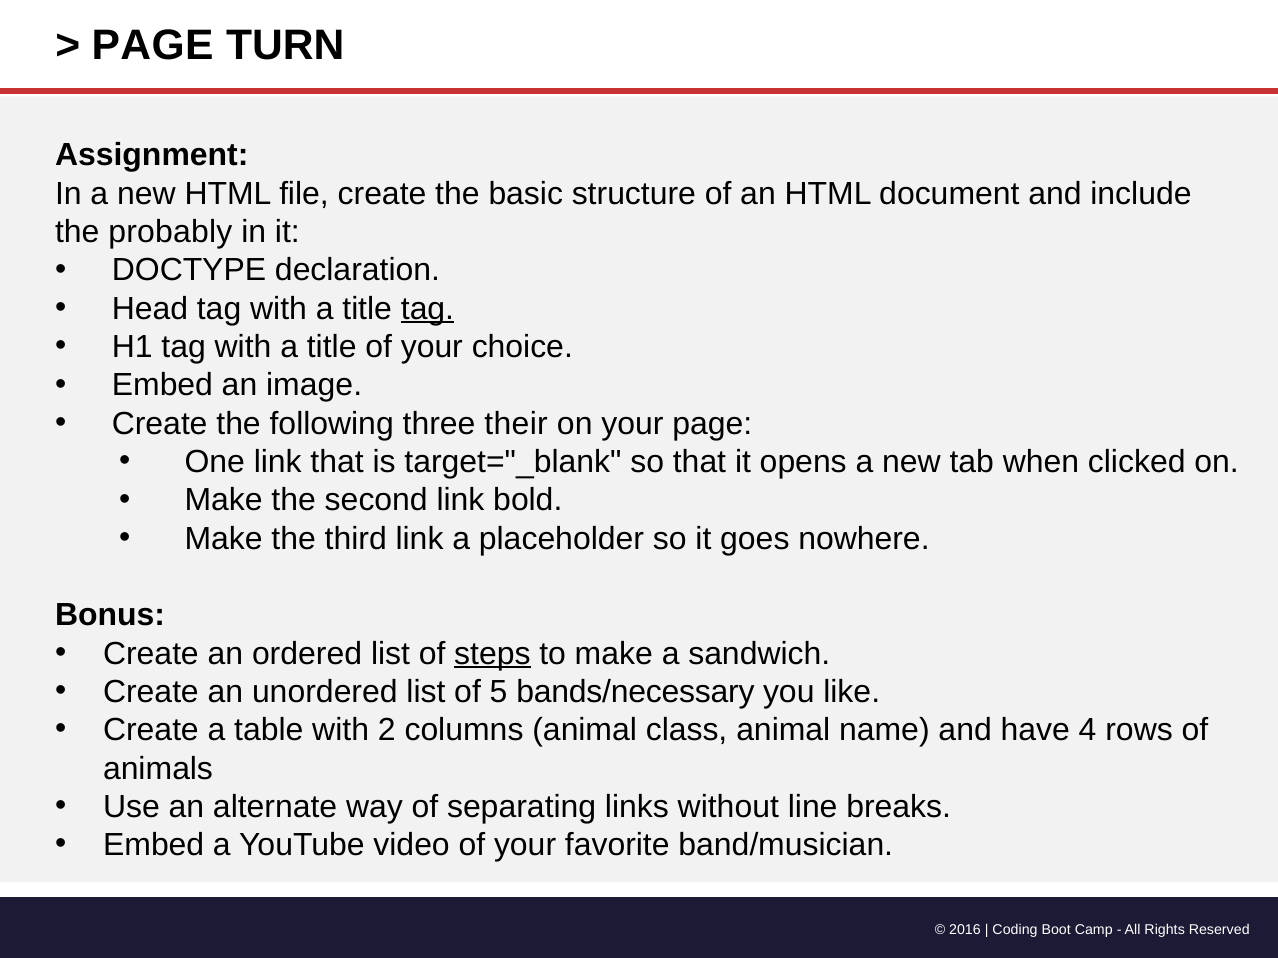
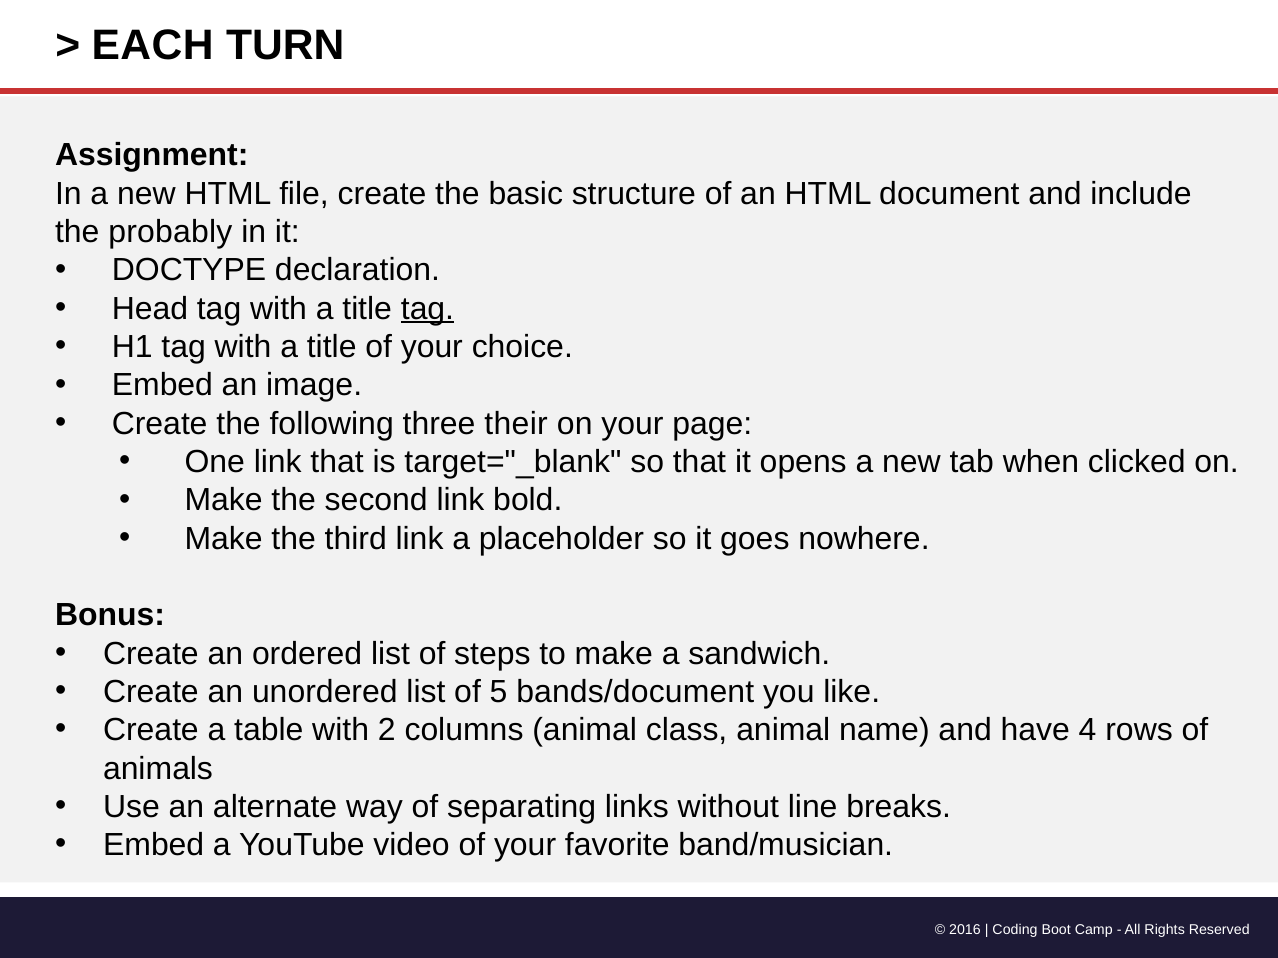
PAGE: PAGE -> EACH (153, 45)
steps underline: present -> none (492, 654)
bands/necessary: bands/necessary -> bands/document (635, 692)
